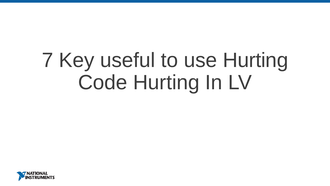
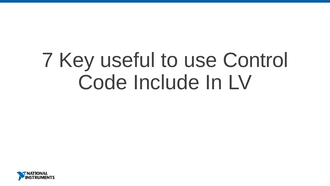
use Hurting: Hurting -> Control (256, 60)
Code Hurting: Hurting -> Include (166, 82)
